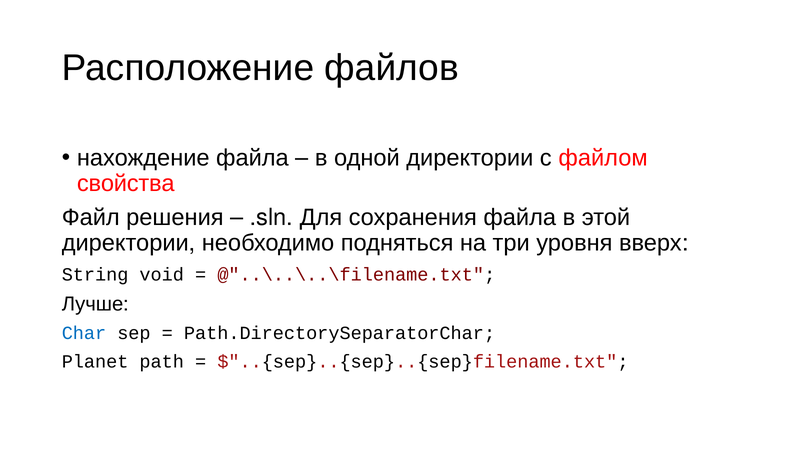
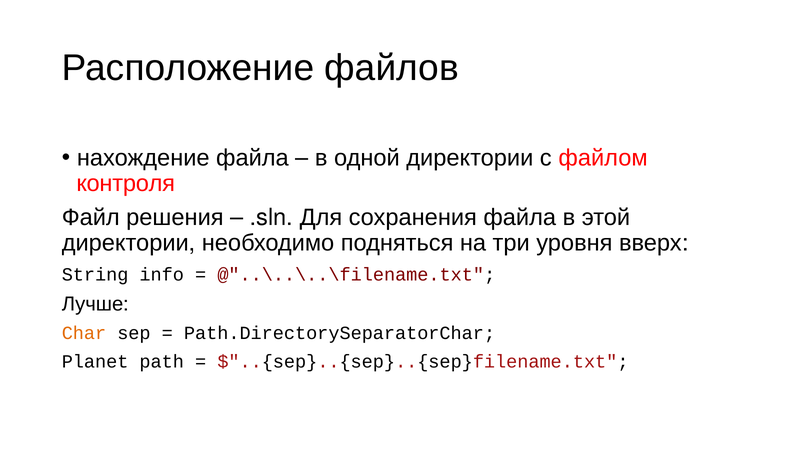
свойства: свойства -> контроля (126, 183)
void: void -> info (162, 274)
Char colour: blue -> orange (84, 333)
